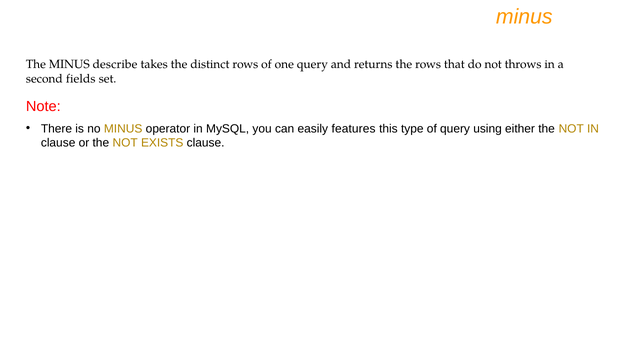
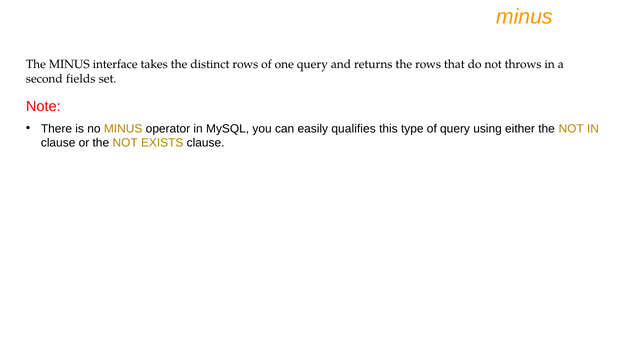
describe: describe -> interface (115, 65)
features: features -> qualifies (354, 129)
